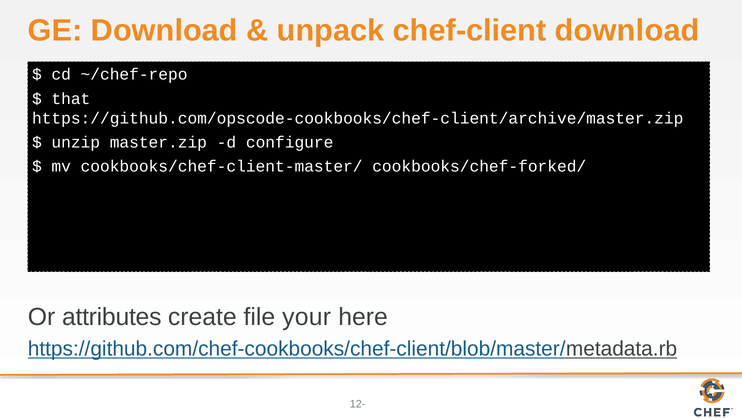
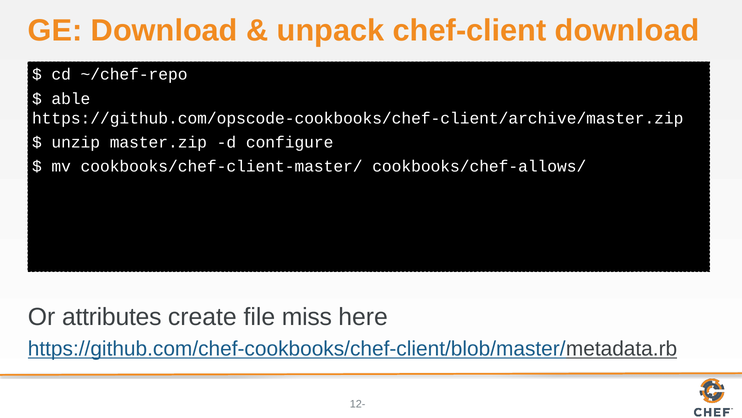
that: that -> able (71, 99)
cookbooks/chef-forked/: cookbooks/chef-forked/ -> cookbooks/chef-allows/ (479, 166)
your: your -> miss (307, 316)
